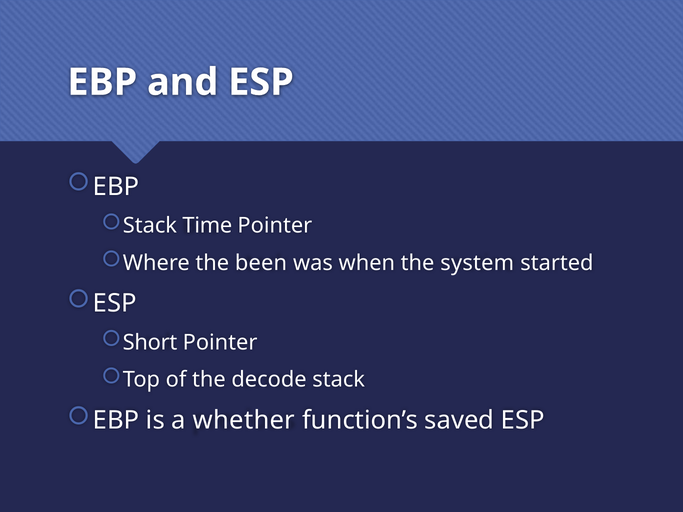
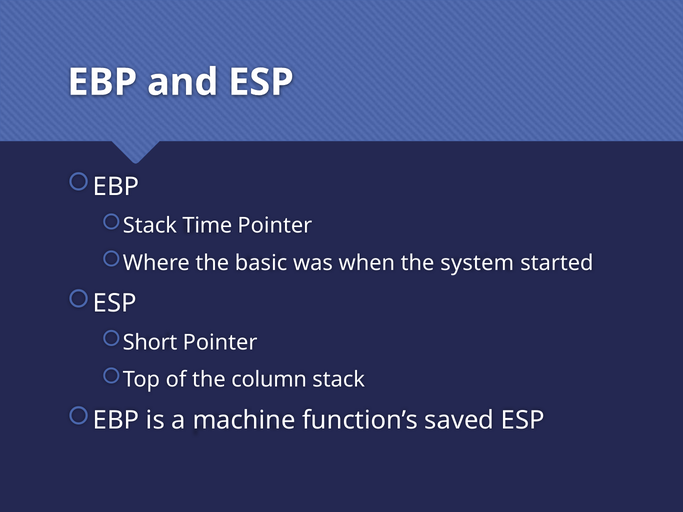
been: been -> basic (261, 263)
decode: decode -> column (269, 380)
whether: whether -> machine (244, 420)
